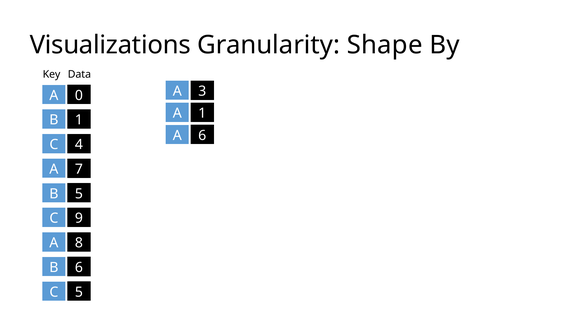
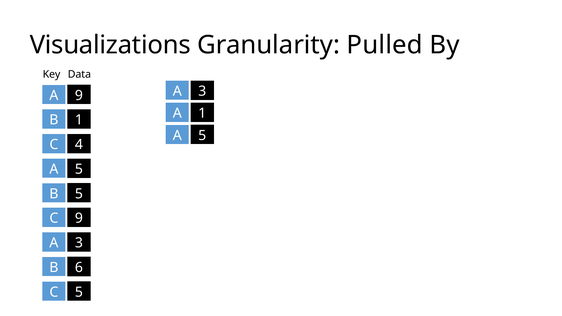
Shape: Shape -> Pulled (385, 45)
A 0: 0 -> 9 (79, 95)
6: 6 -> 5 (202, 135)
7: 7 -> 5 (79, 169)
8: 8 -> 3 (79, 243)
